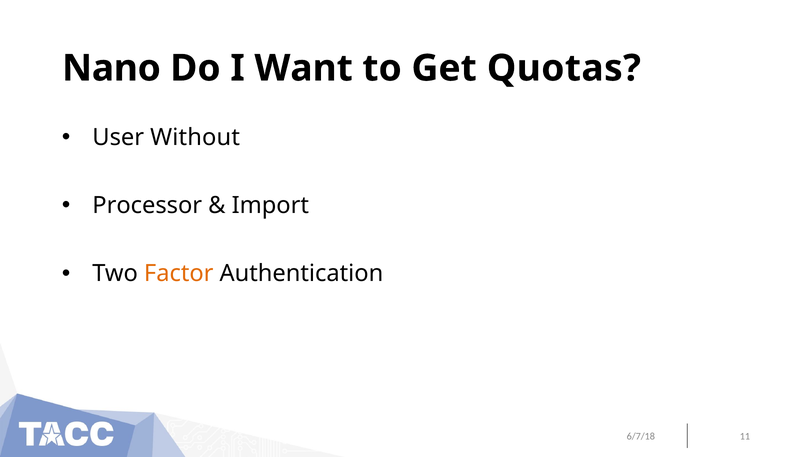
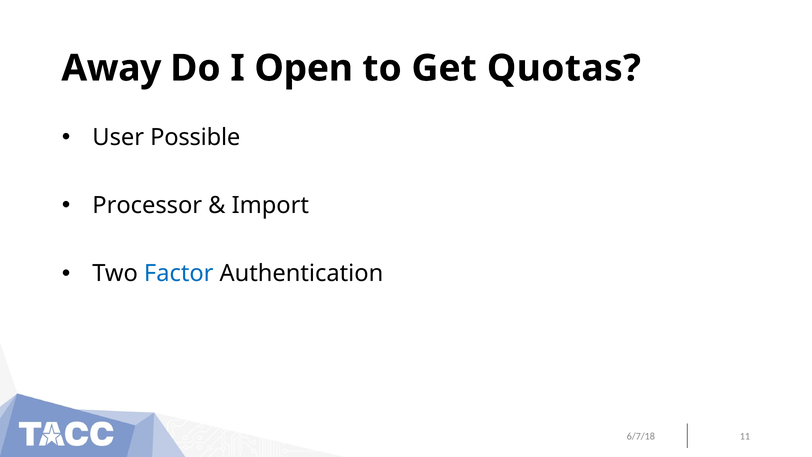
Nano: Nano -> Away (111, 68)
Want: Want -> Open (304, 68)
Without: Without -> Possible (195, 137)
Factor colour: orange -> blue (179, 273)
